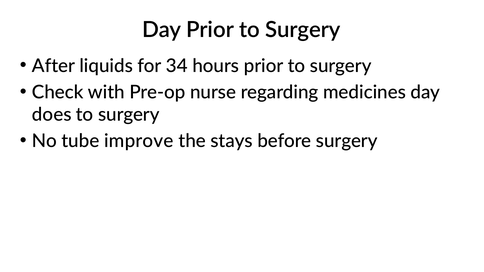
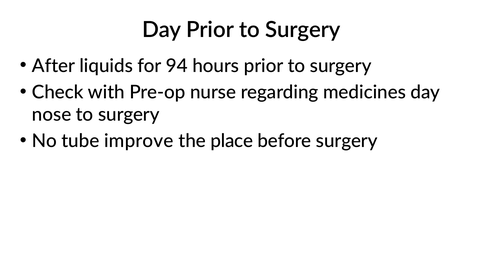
34: 34 -> 94 (177, 66)
does: does -> nose (52, 115)
stays: stays -> place (232, 141)
